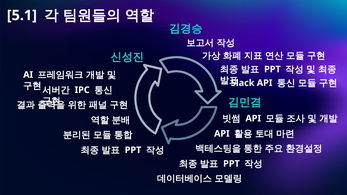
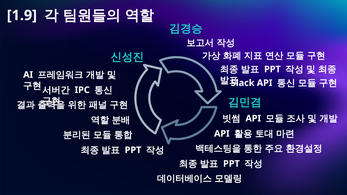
5.1: 5.1 -> 1.9 (22, 15)
